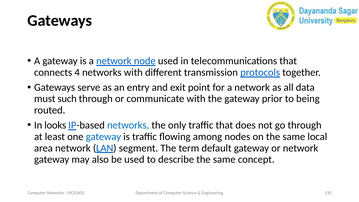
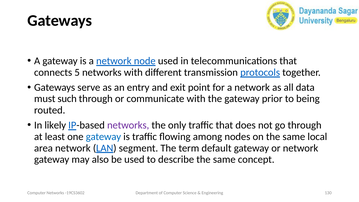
4: 4 -> 5 (77, 72)
looks: looks -> likely (55, 125)
networks colour: blue -> purple (128, 125)
